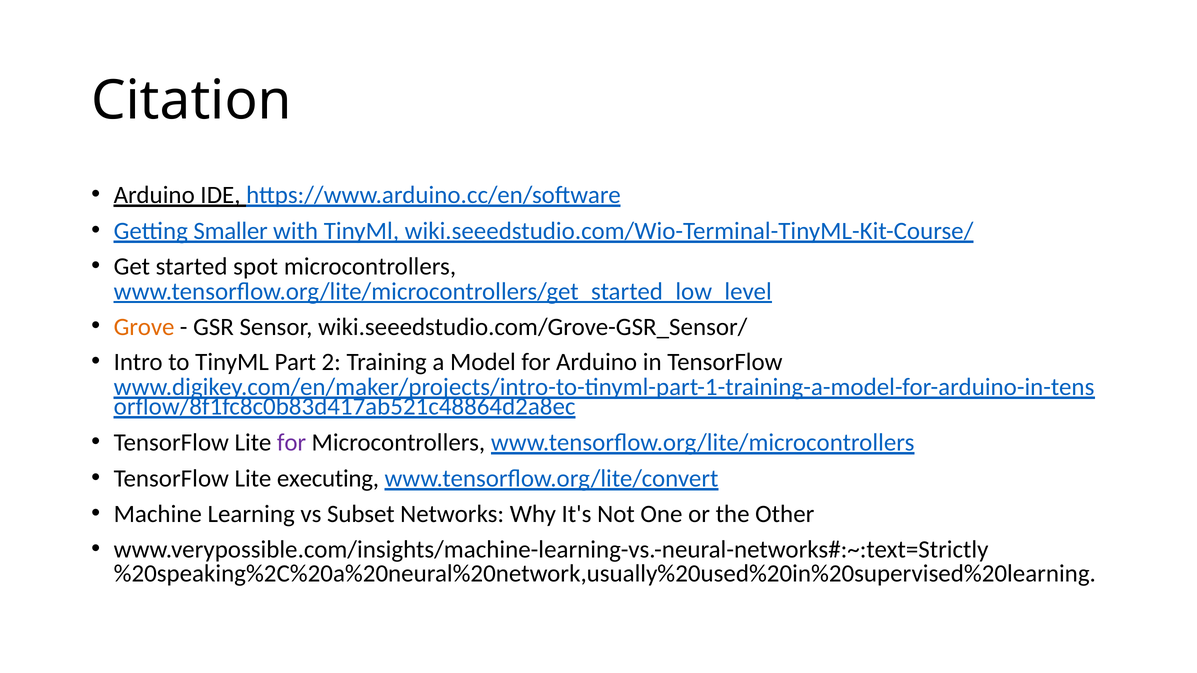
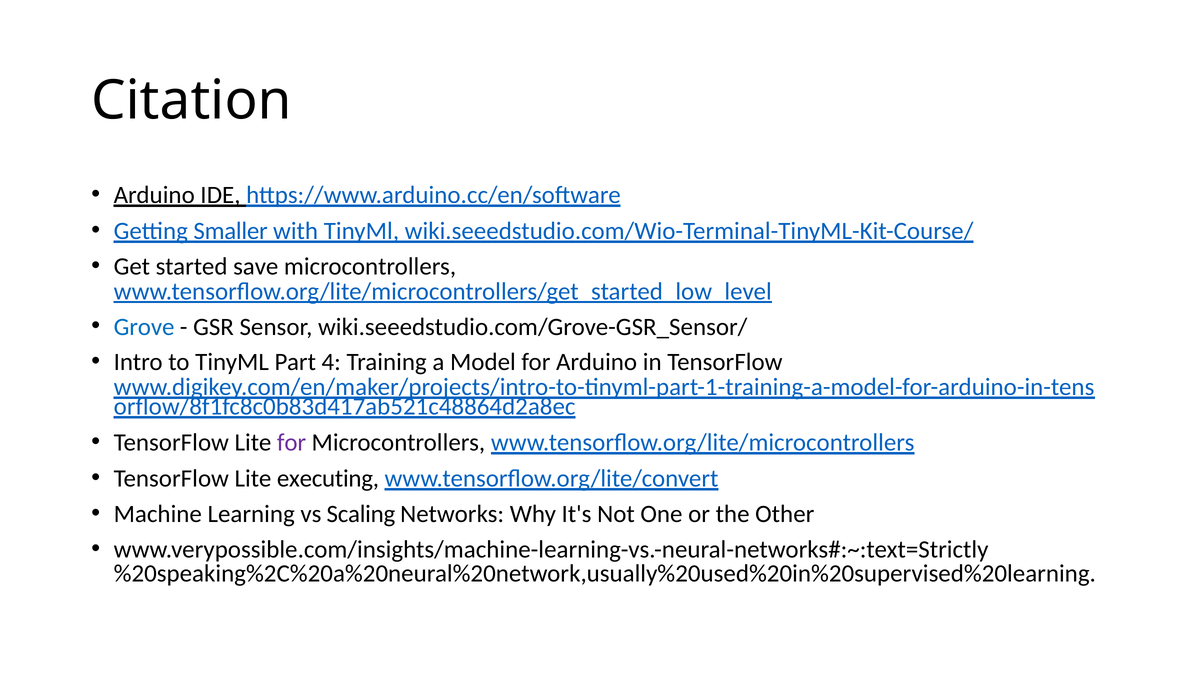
spot: spot -> save (256, 267)
Grove colour: orange -> blue (144, 327)
2: 2 -> 4 (331, 362)
Subset: Subset -> Scaling (361, 514)
